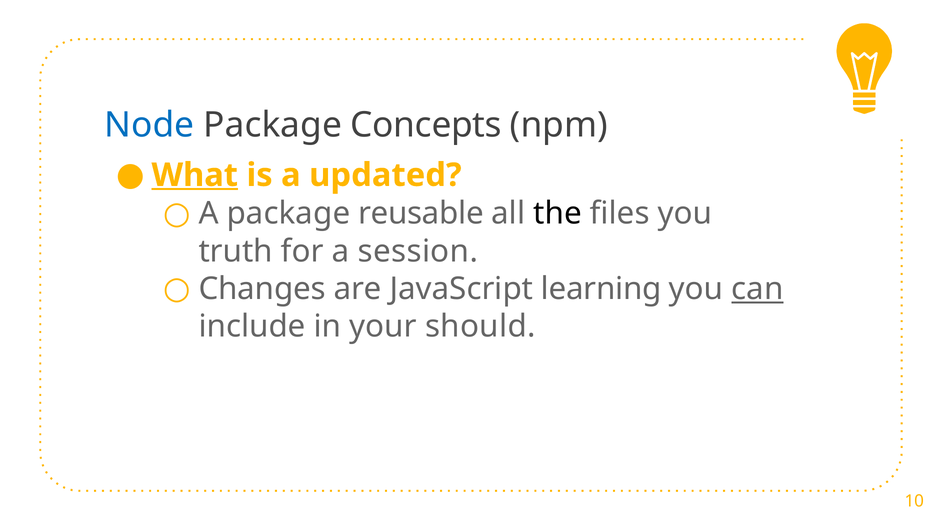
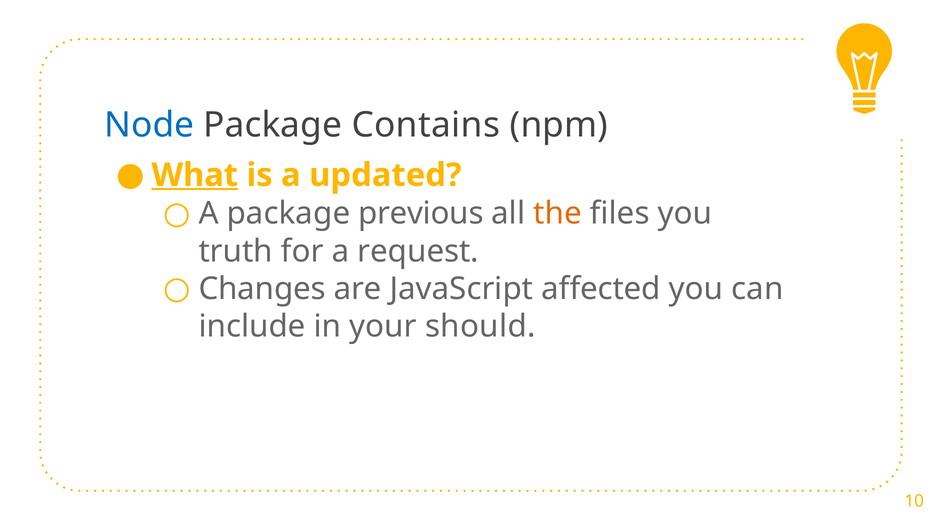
Concepts: Concepts -> Contains (426, 125)
reusable: reusable -> previous (421, 213)
the colour: black -> orange (558, 213)
session: session -> request (418, 251)
learning: learning -> affected (601, 289)
can underline: present -> none (757, 289)
